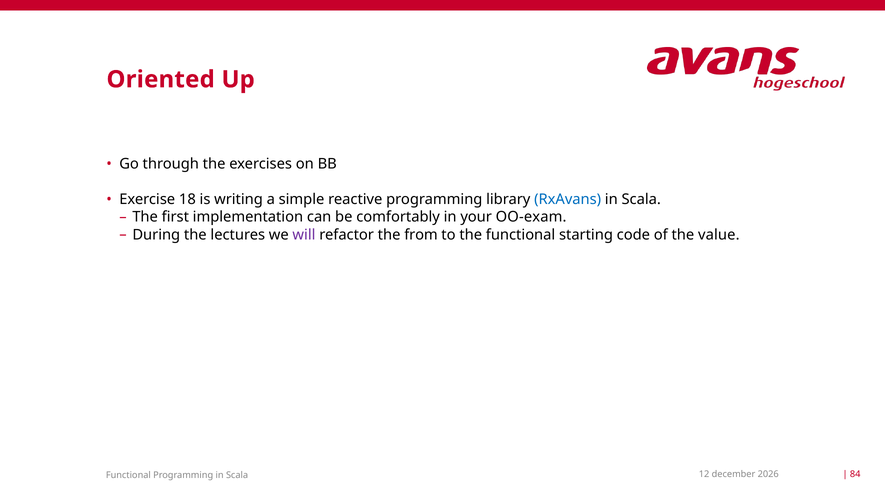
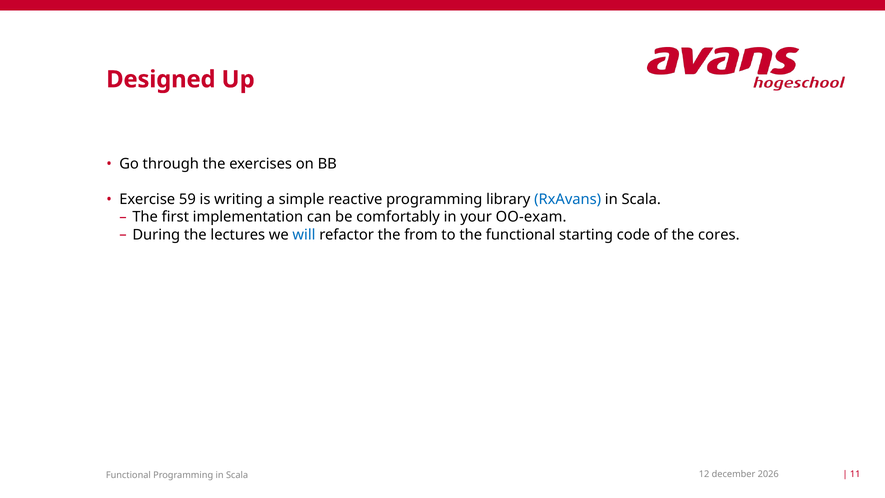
Oriented: Oriented -> Designed (161, 79)
18: 18 -> 59 (187, 199)
will colour: purple -> blue (304, 235)
value: value -> cores (719, 235)
84: 84 -> 11 (855, 474)
